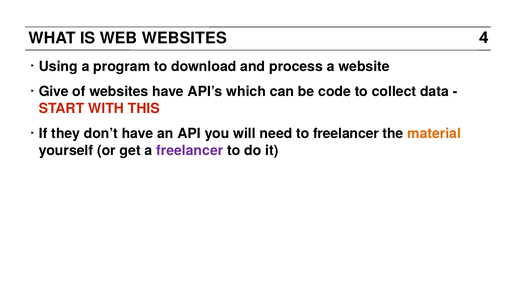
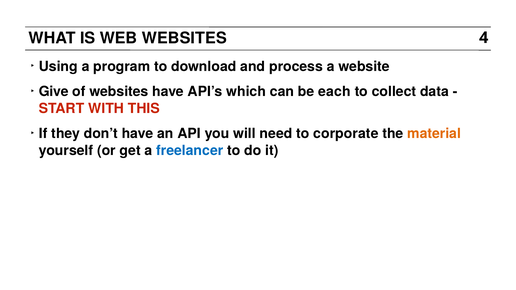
code: code -> each (334, 92)
to freelancer: freelancer -> corporate (346, 134)
freelancer colour: purple -> blue (190, 150)
